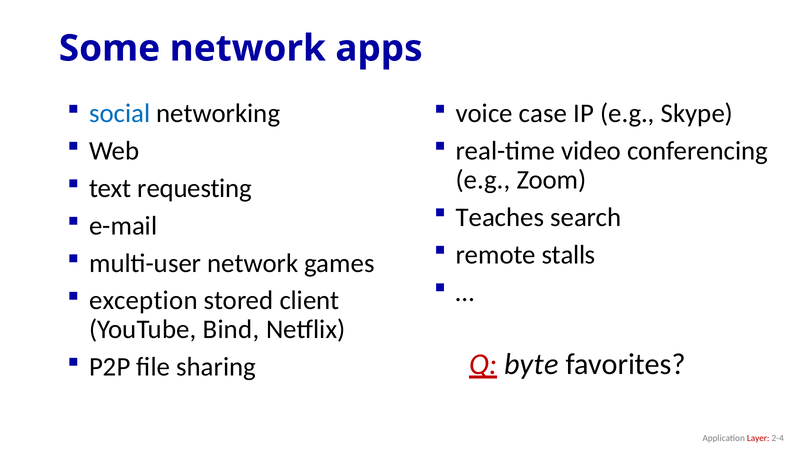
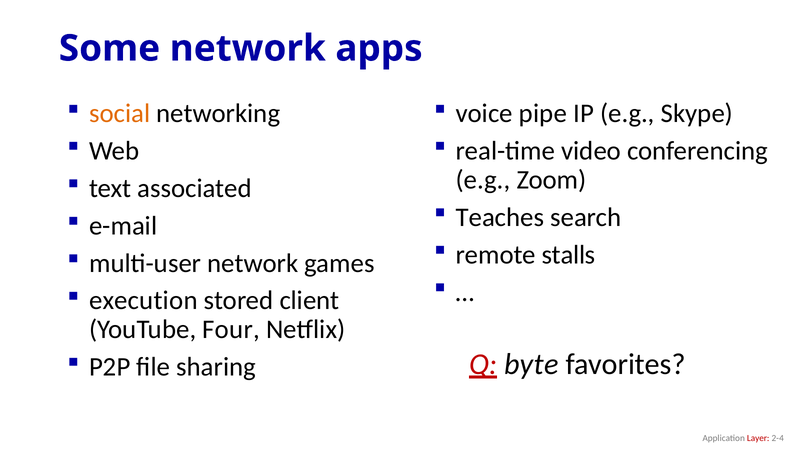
social colour: blue -> orange (120, 114)
case: case -> pipe (543, 114)
requesting: requesting -> associated (195, 188)
exception: exception -> execution (143, 300)
Bind: Bind -> Four (231, 329)
